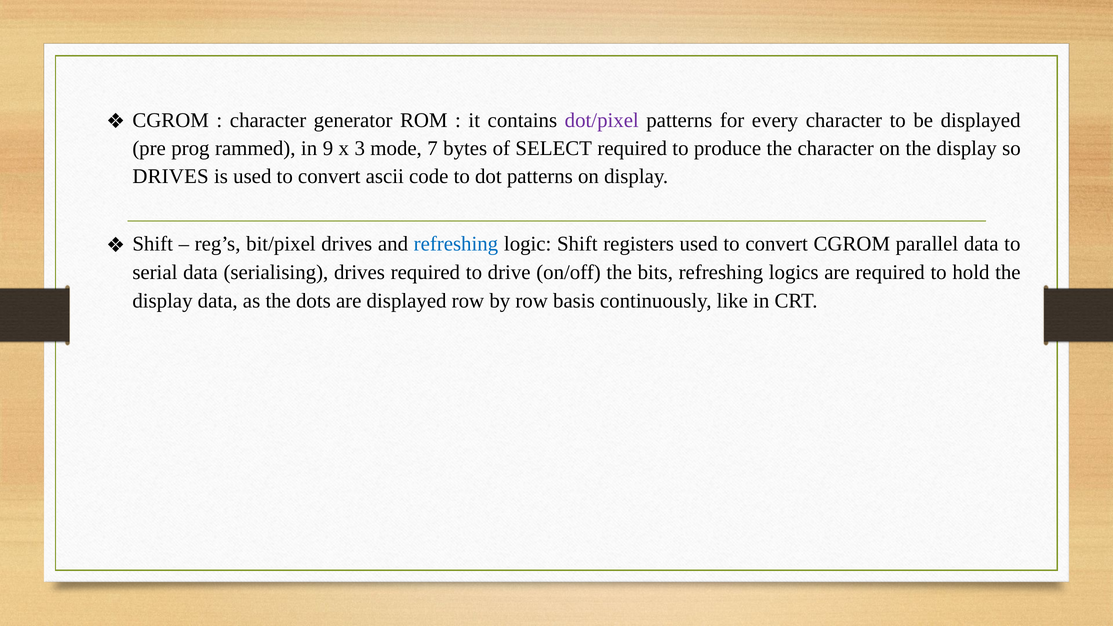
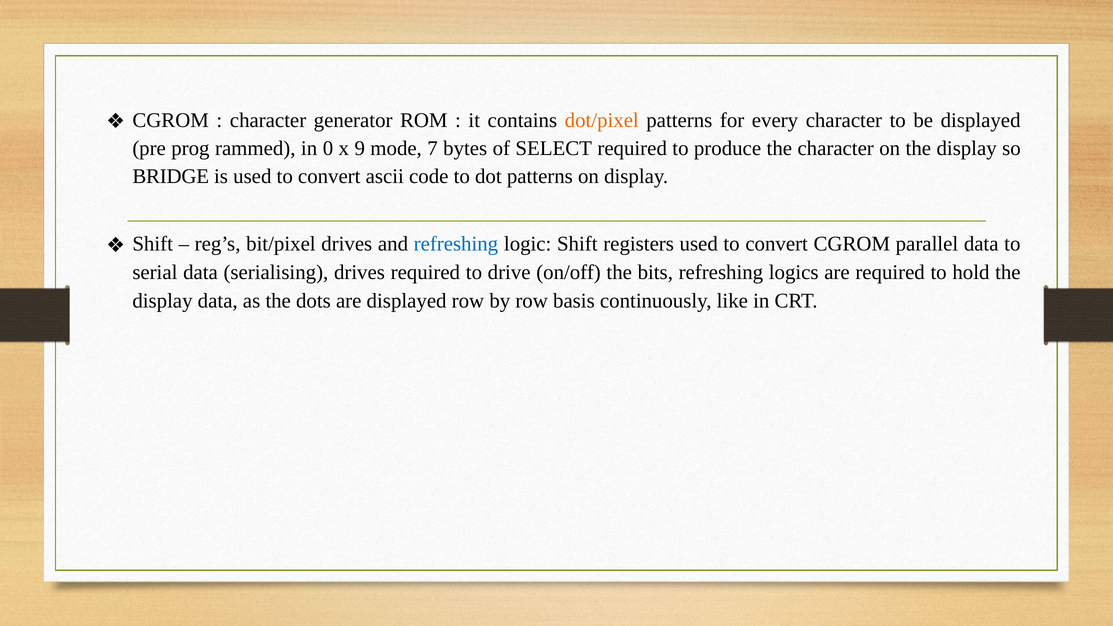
dot/pixel colour: purple -> orange (602, 120)
9: 9 -> 0 (328, 148)
3: 3 -> 9 (360, 148)
DRIVES: DRIVES -> BRIDGE (171, 176)
